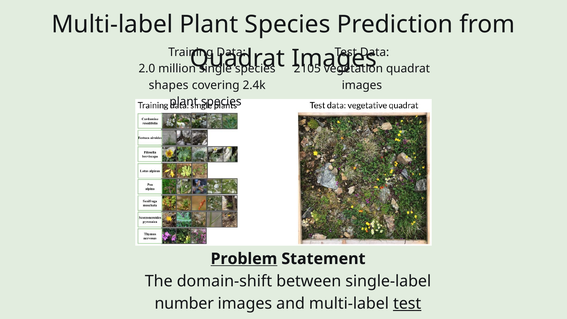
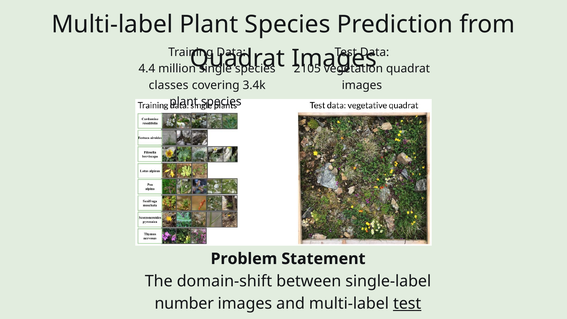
2.0: 2.0 -> 4.4 (147, 69)
shapes: shapes -> classes (169, 85)
2.4k: 2.4k -> 3.4k (254, 85)
Problem underline: present -> none (244, 259)
